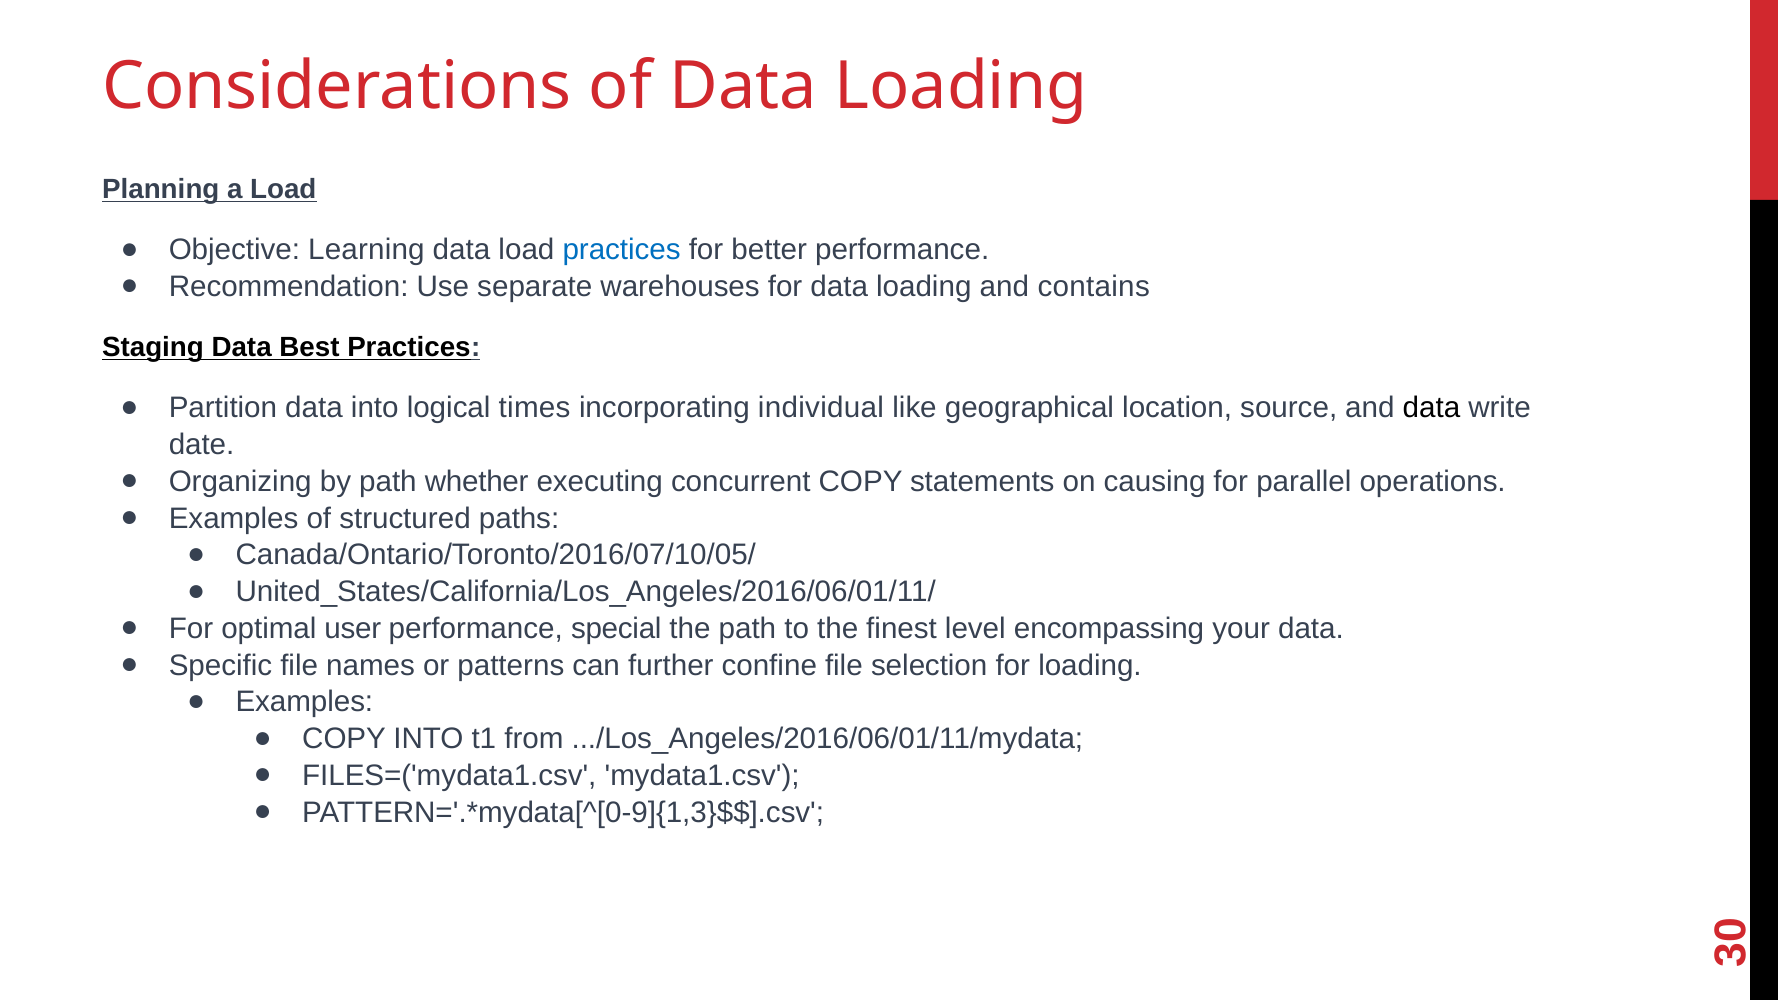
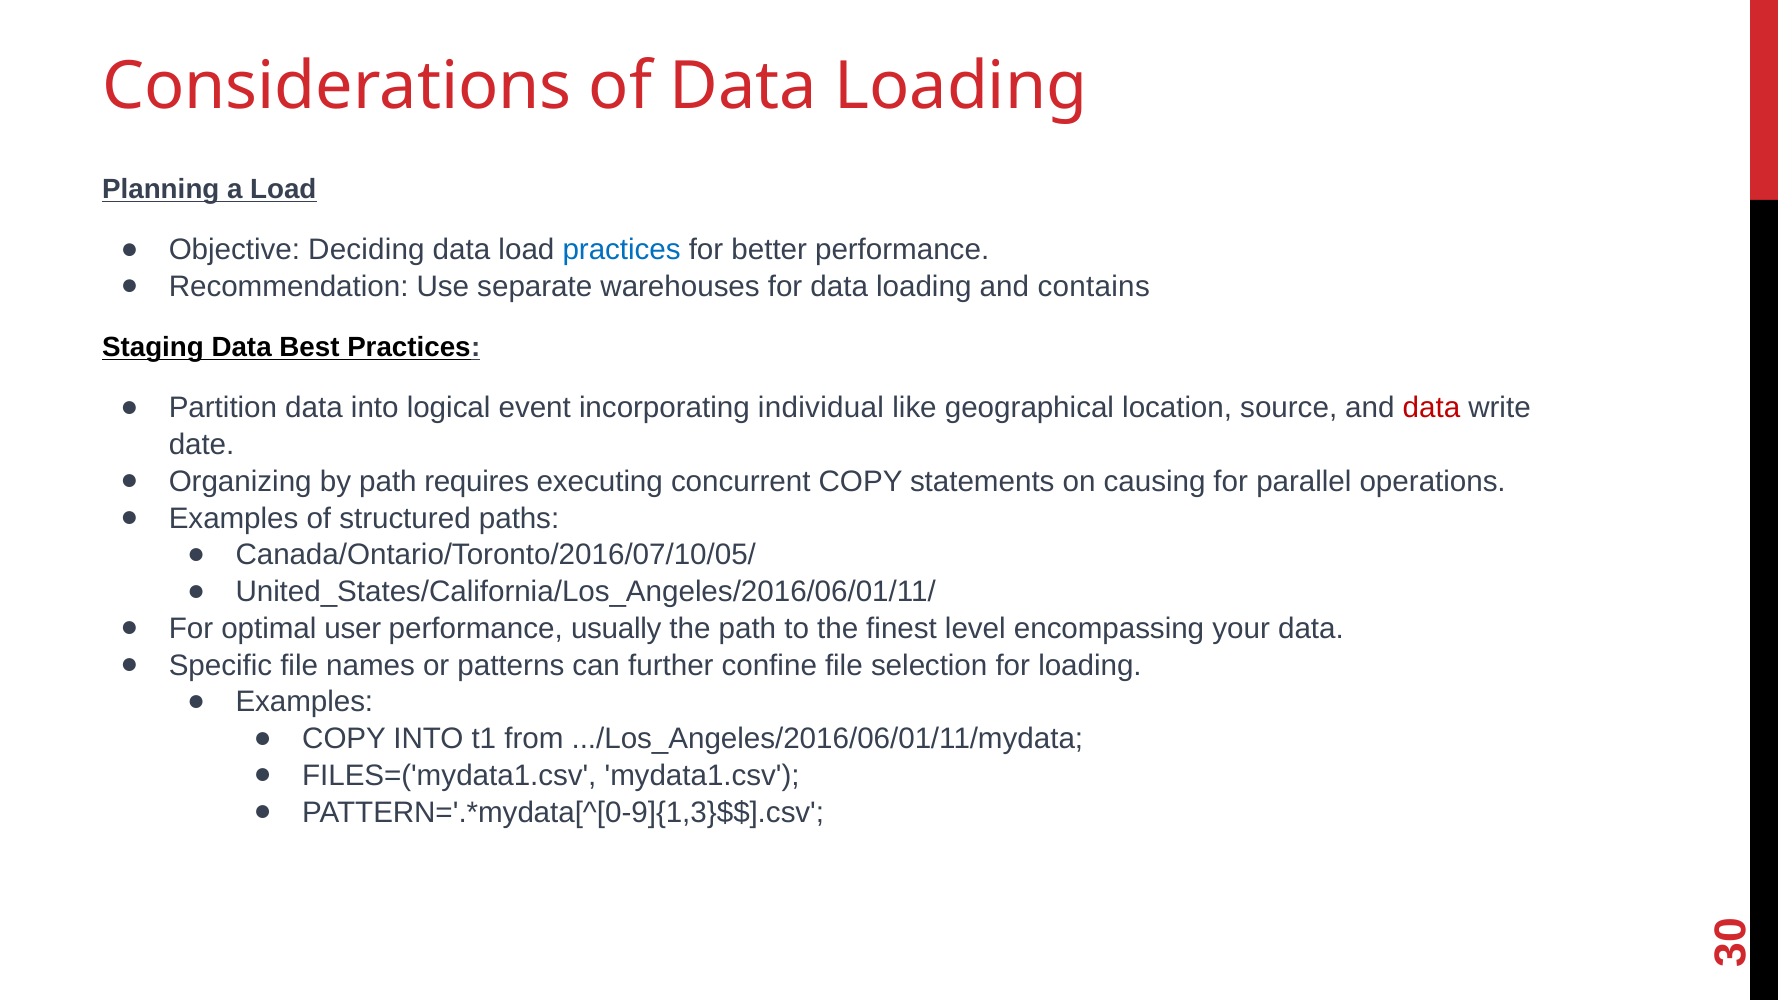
Learning: Learning -> Deciding (366, 250)
times: times -> event (535, 408)
data colour: black -> red (1431, 408)
whether: whether -> requires (477, 482)
special: special -> usually (616, 629)
